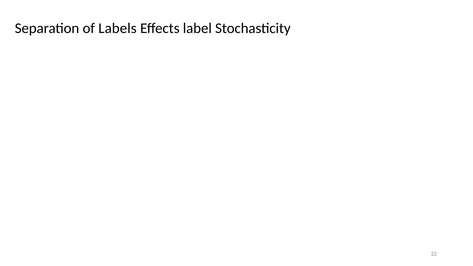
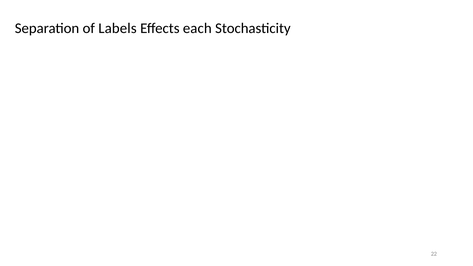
label: label -> each (197, 28)
